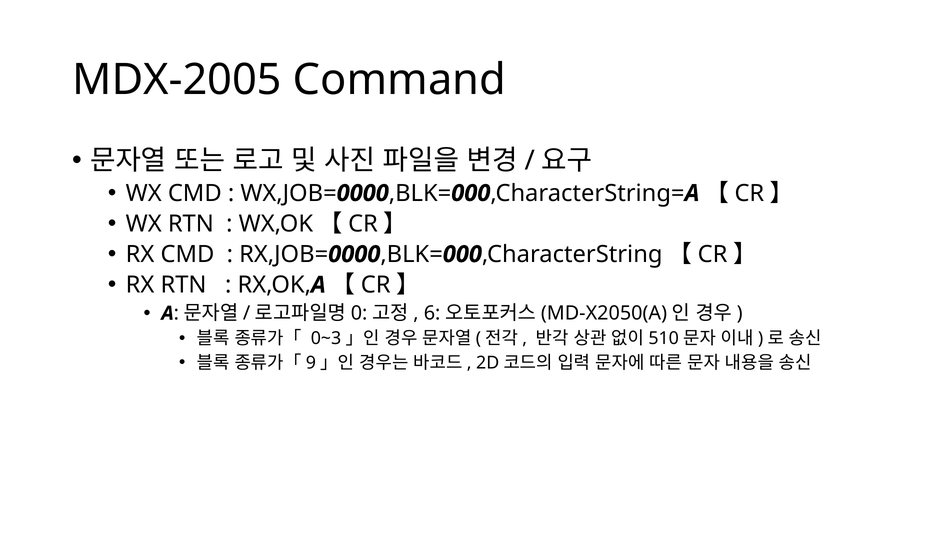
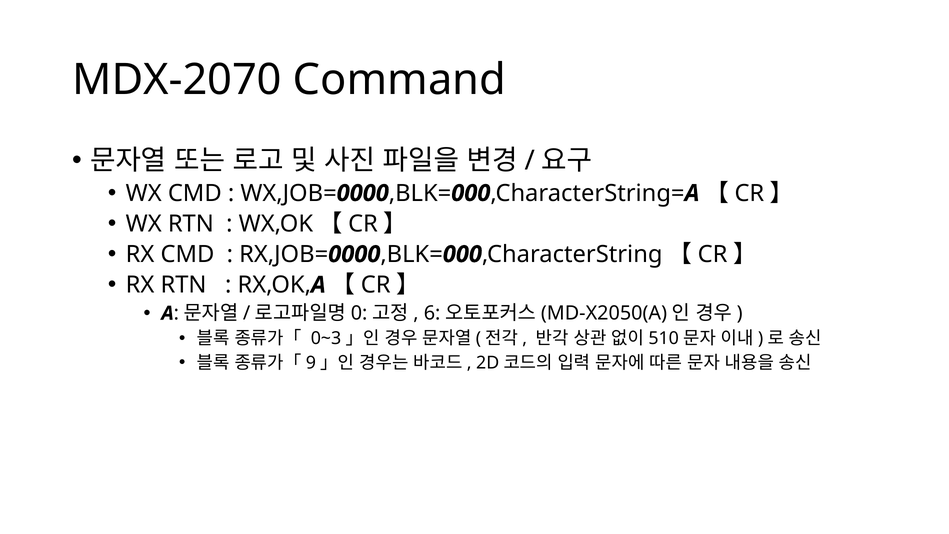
MDX-2005: MDX-2005 -> MDX-2070 (177, 80)
